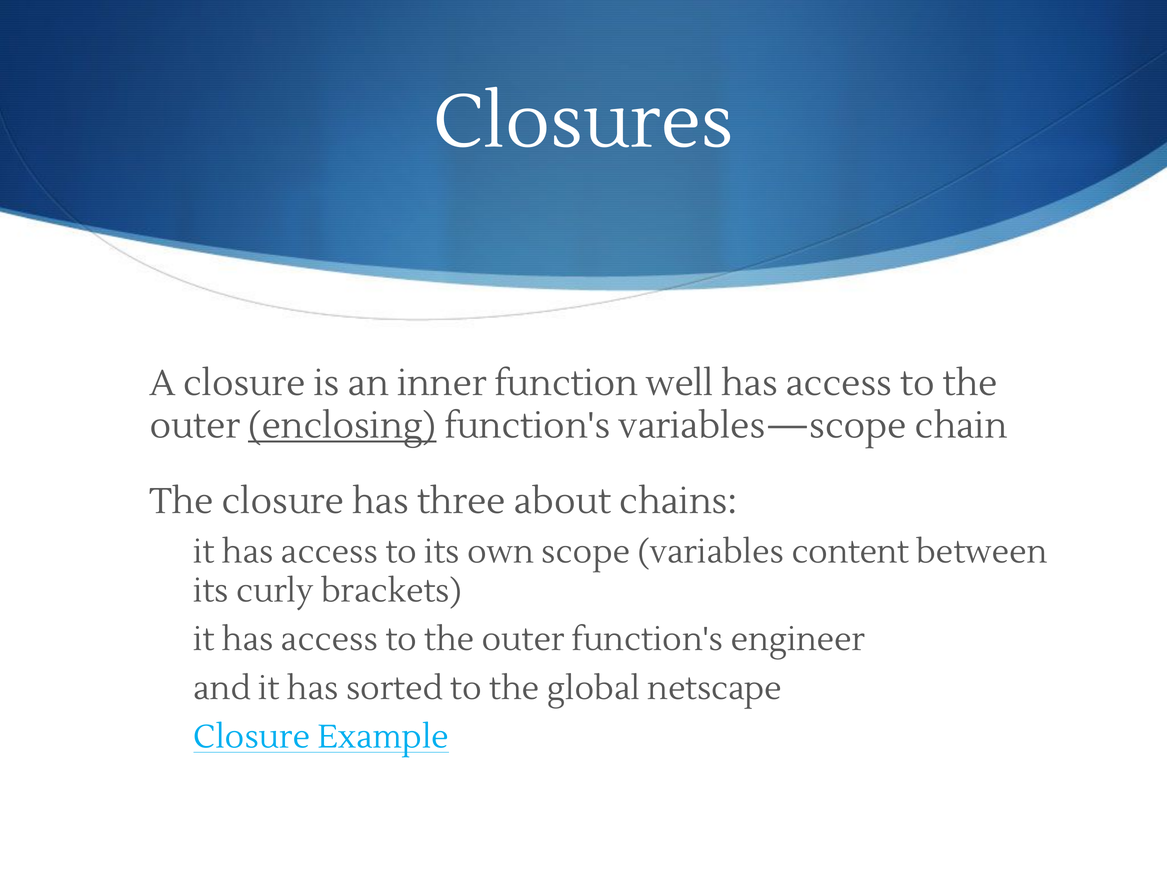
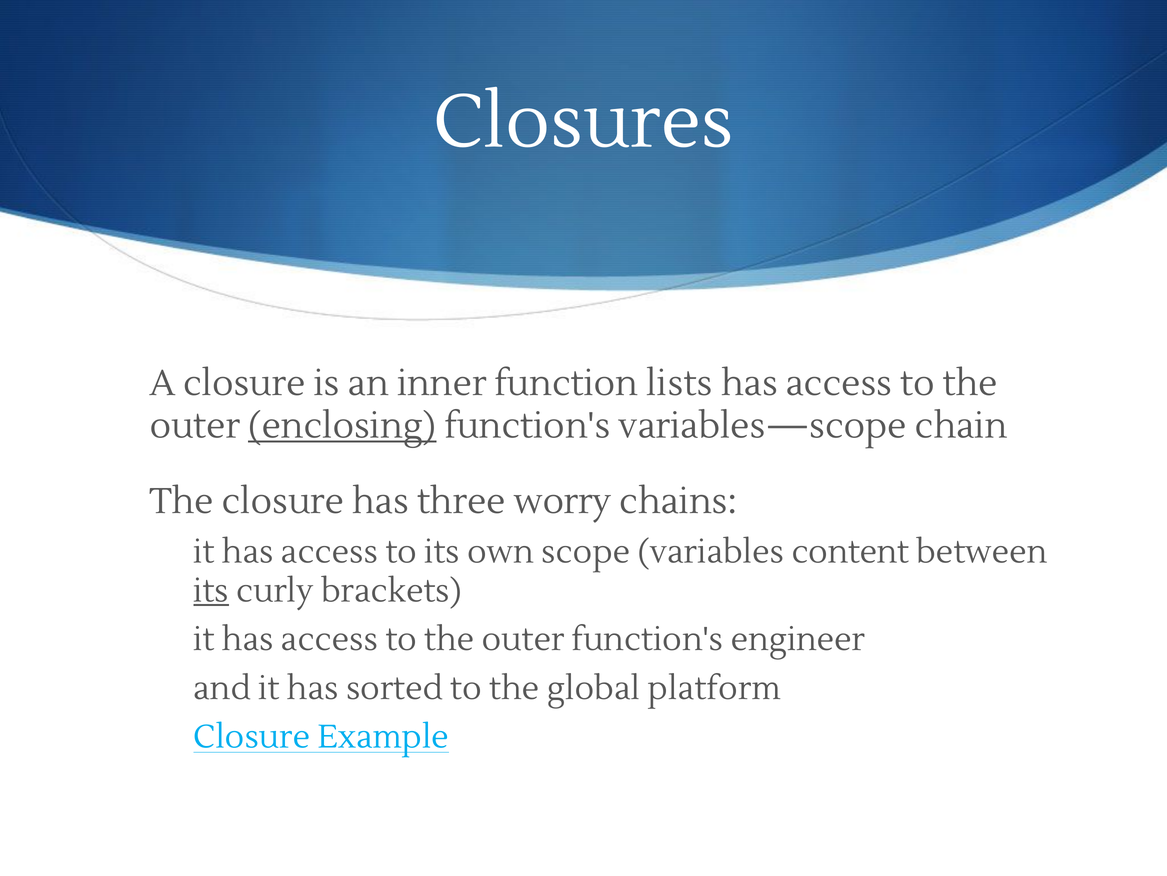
well: well -> lists (679, 383)
about: about -> worry (563, 501)
its underline: none -> present (211, 590)
netscape: netscape -> platform (714, 688)
